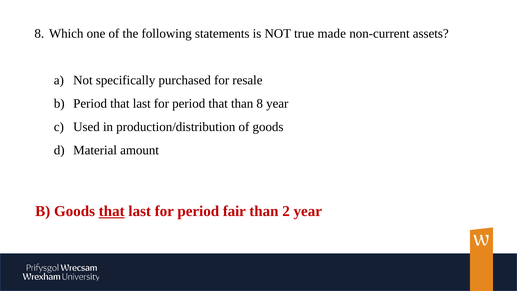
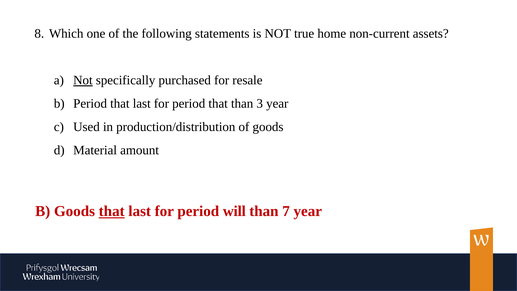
made: made -> home (332, 34)
Not underline: none -> present (83, 80)
than 8: 8 -> 3 (260, 103)
fair: fair -> will (234, 211)
2: 2 -> 7 (286, 211)
